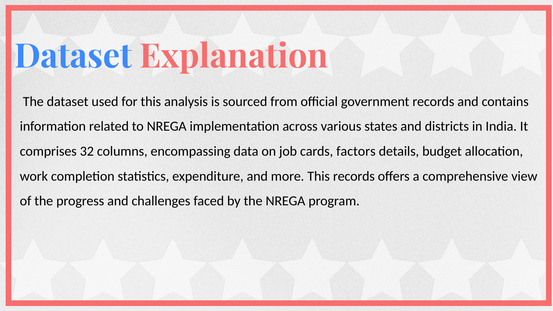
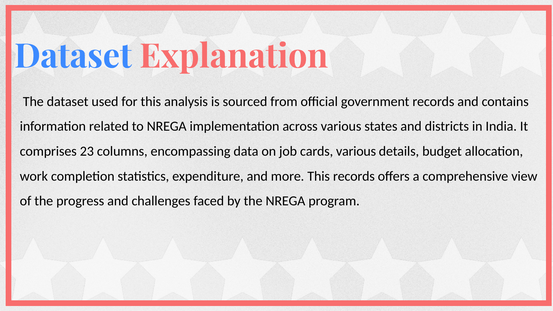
32: 32 -> 23 (87, 151)
cards factors: factors -> various (356, 151)
